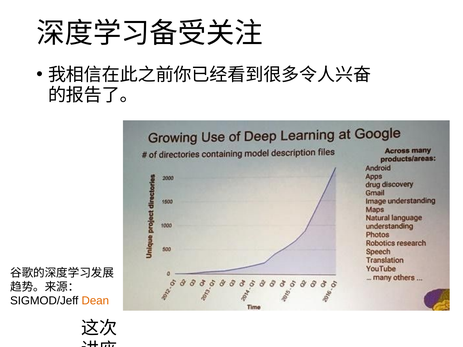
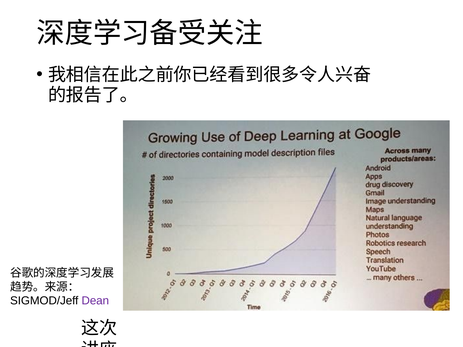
Dean colour: orange -> purple (95, 301)
